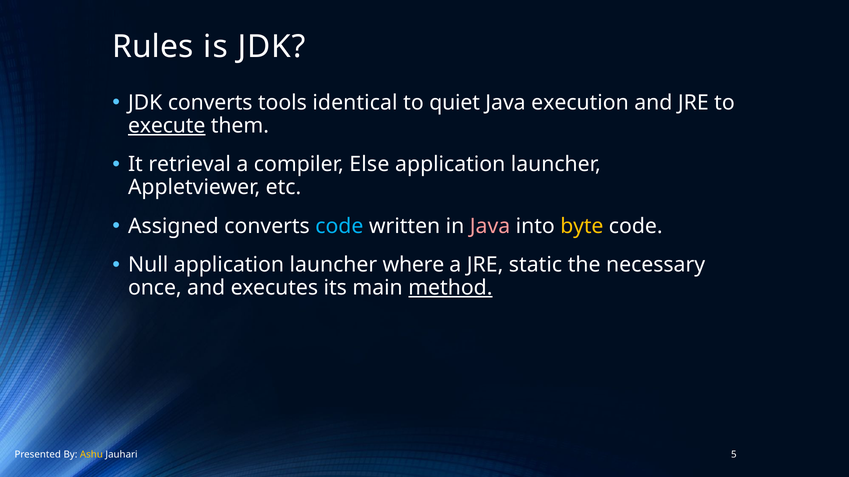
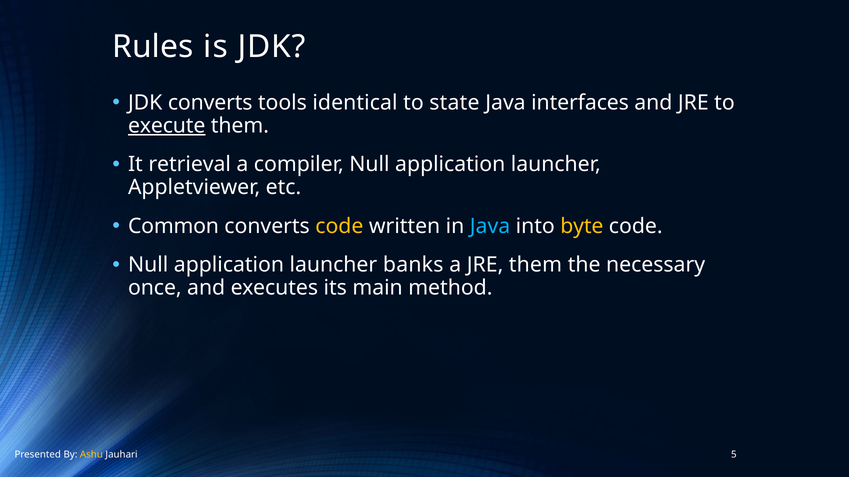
quiet: quiet -> state (454, 103)
execution: execution -> interfaces (580, 103)
compiler Else: Else -> Null (369, 165)
Assigned: Assigned -> Common (174, 226)
code colour: light blue -> yellow (339, 226)
Java colour: pink -> light blue (490, 226)
where: where -> banks (413, 265)
JRE static: static -> them (535, 265)
method underline: present -> none (450, 288)
